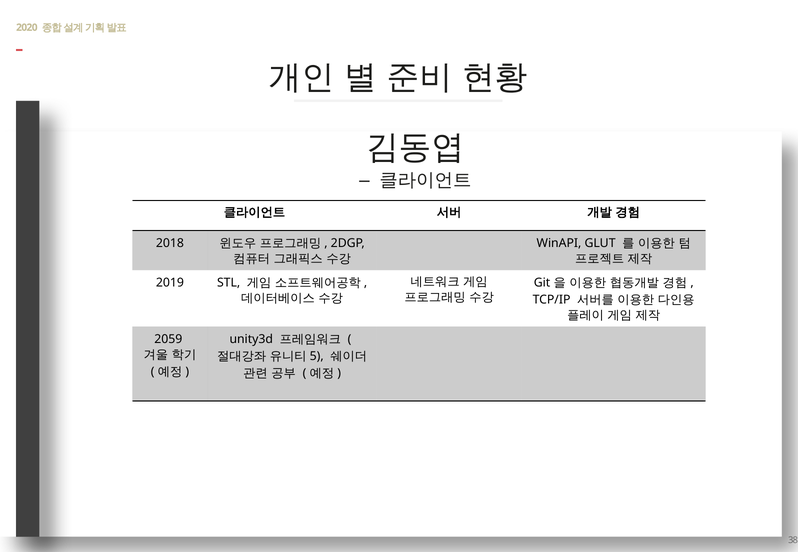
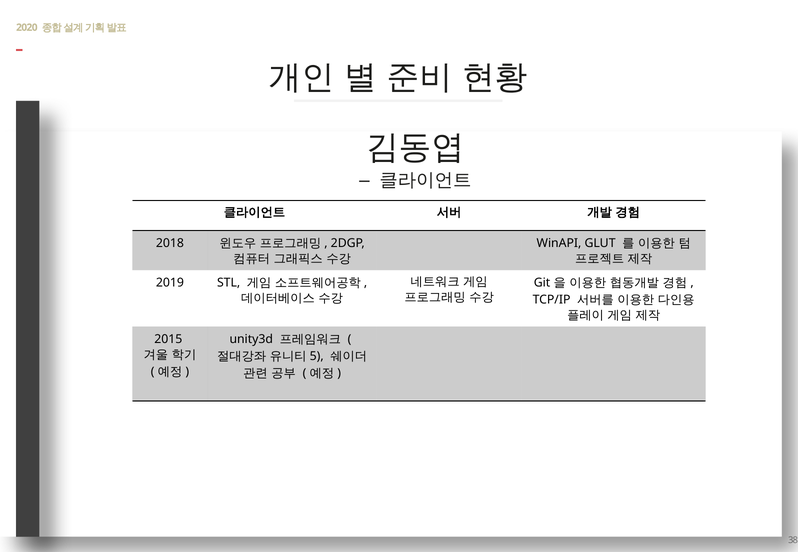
2059: 2059 -> 2015 (168, 340)
